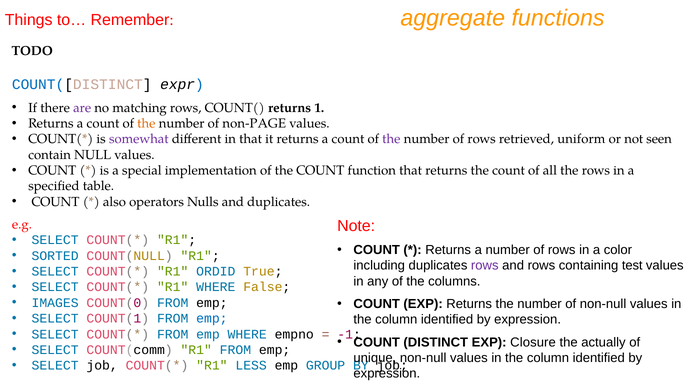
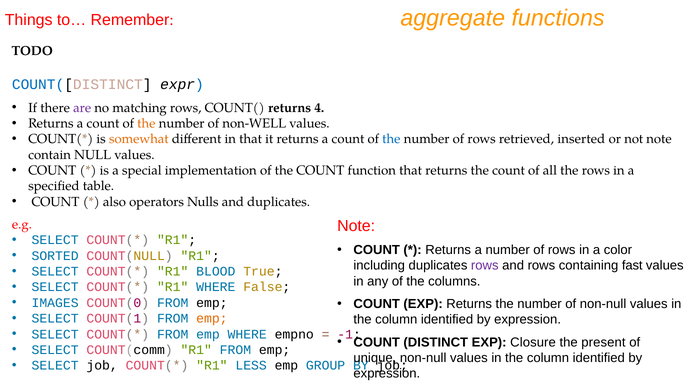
1: 1 -> 4 (319, 108)
non-PAGE: non-PAGE -> non-WELL (254, 123)
somewhat colour: purple -> orange (139, 139)
the colour: purple -> blue (391, 139)
uniform: uniform -> inserted (581, 139)
not seen: seen -> note (659, 139)
test: test -> fast (632, 266)
ORDID: ORDID -> BLOOD (216, 272)
emp colour: blue -> orange (212, 319)
actually: actually -> present (603, 342)
